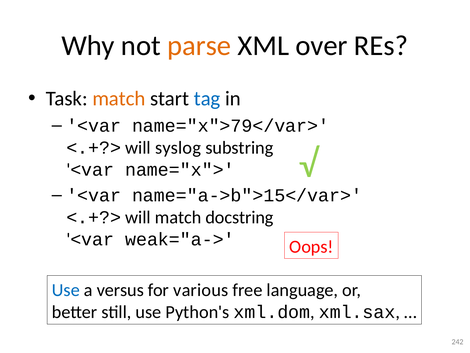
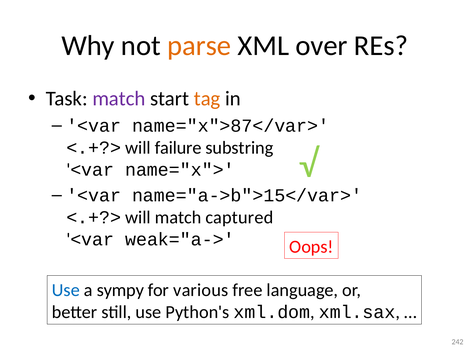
match colour: orange -> purple (119, 99)
tag colour: blue -> orange (207, 99)
name="x">79</var>: name="x">79</var> -> name="x">87</var> (231, 126)
syslog: syslog -> failure (178, 148)
docstring: docstring -> captured (239, 217)
versus: versus -> sympy (120, 290)
